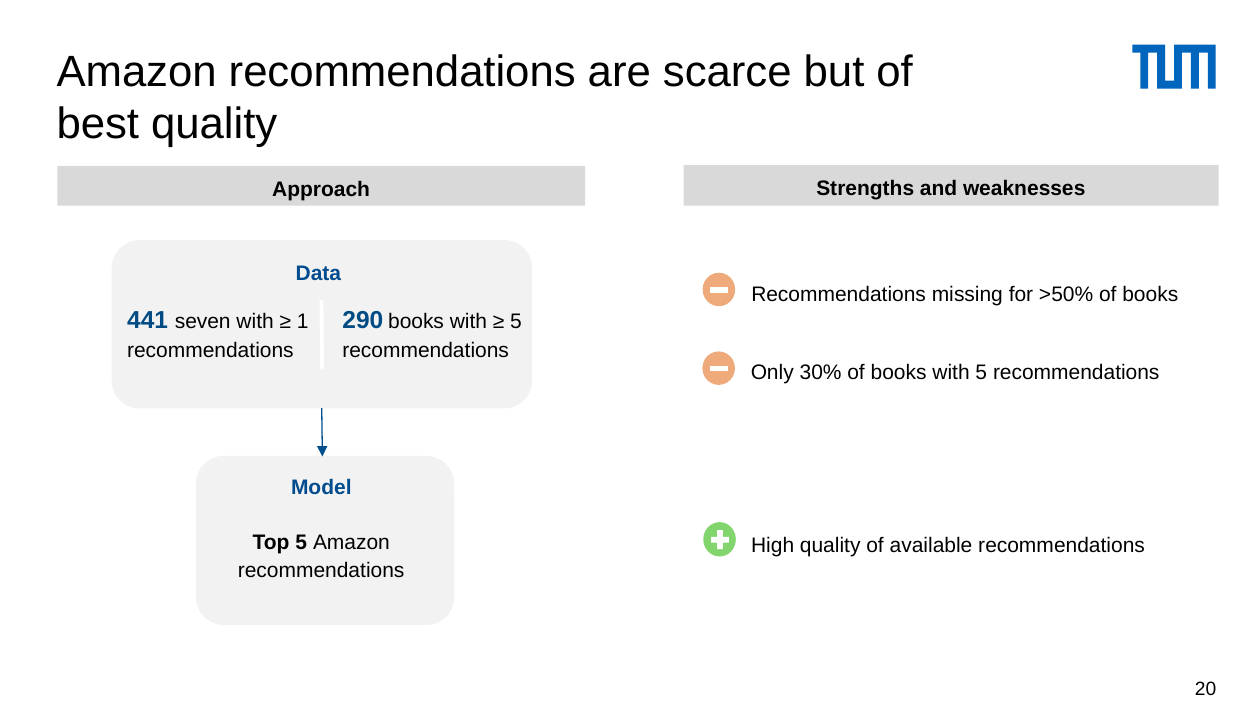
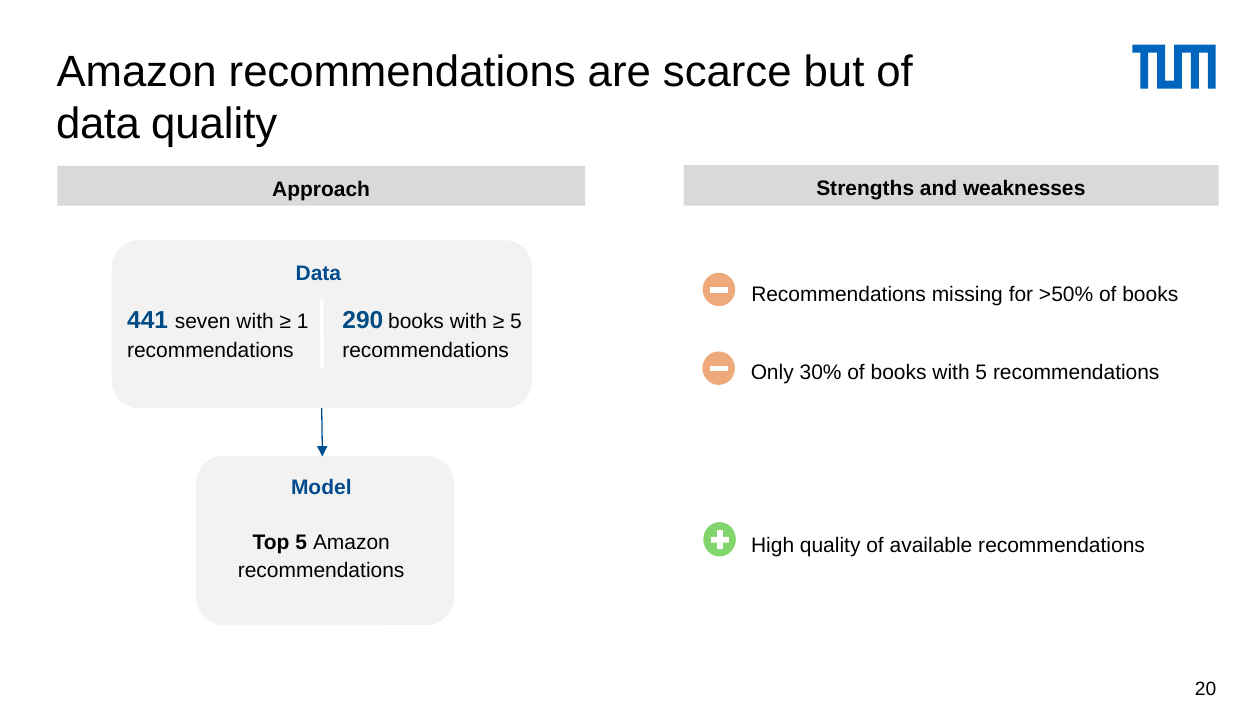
best: best -> data (98, 124)
